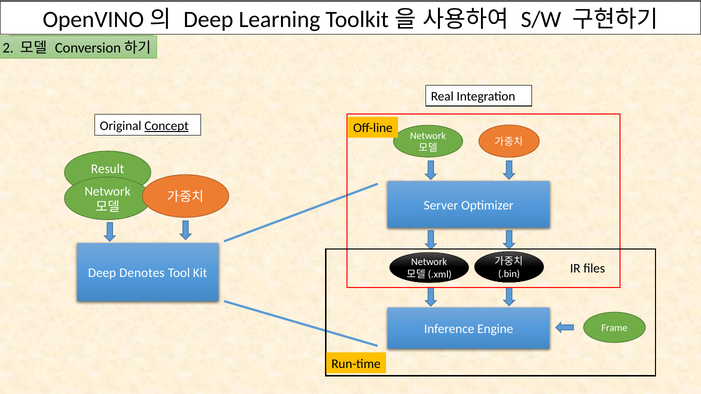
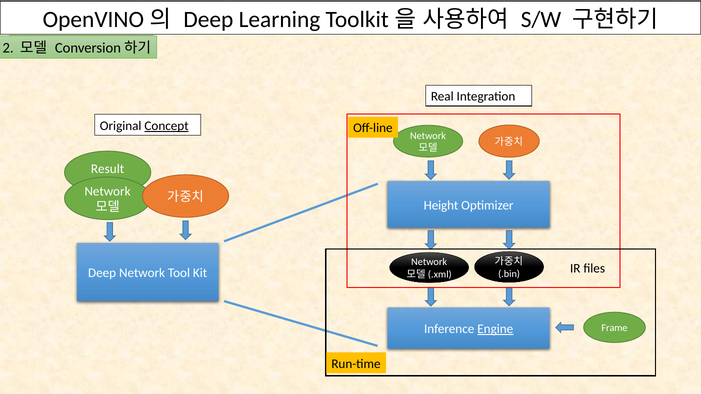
Server: Server -> Height (441, 205)
Deep Denotes: Denotes -> Network (142, 273)
Engine underline: none -> present (495, 329)
